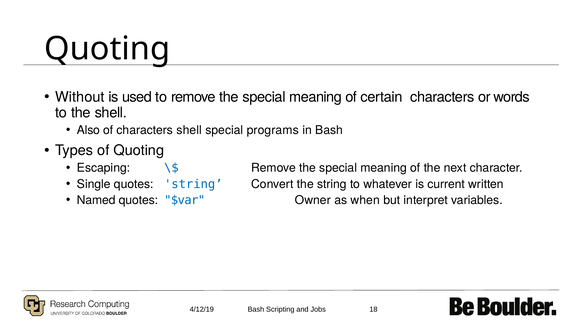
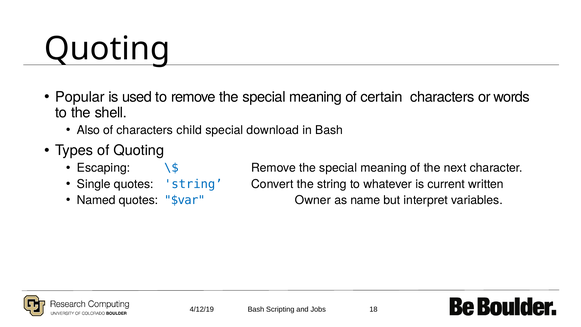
Without: Without -> Popular (80, 97)
characters shell: shell -> child (189, 130)
programs: programs -> download (273, 130)
when: when -> name (365, 200)
